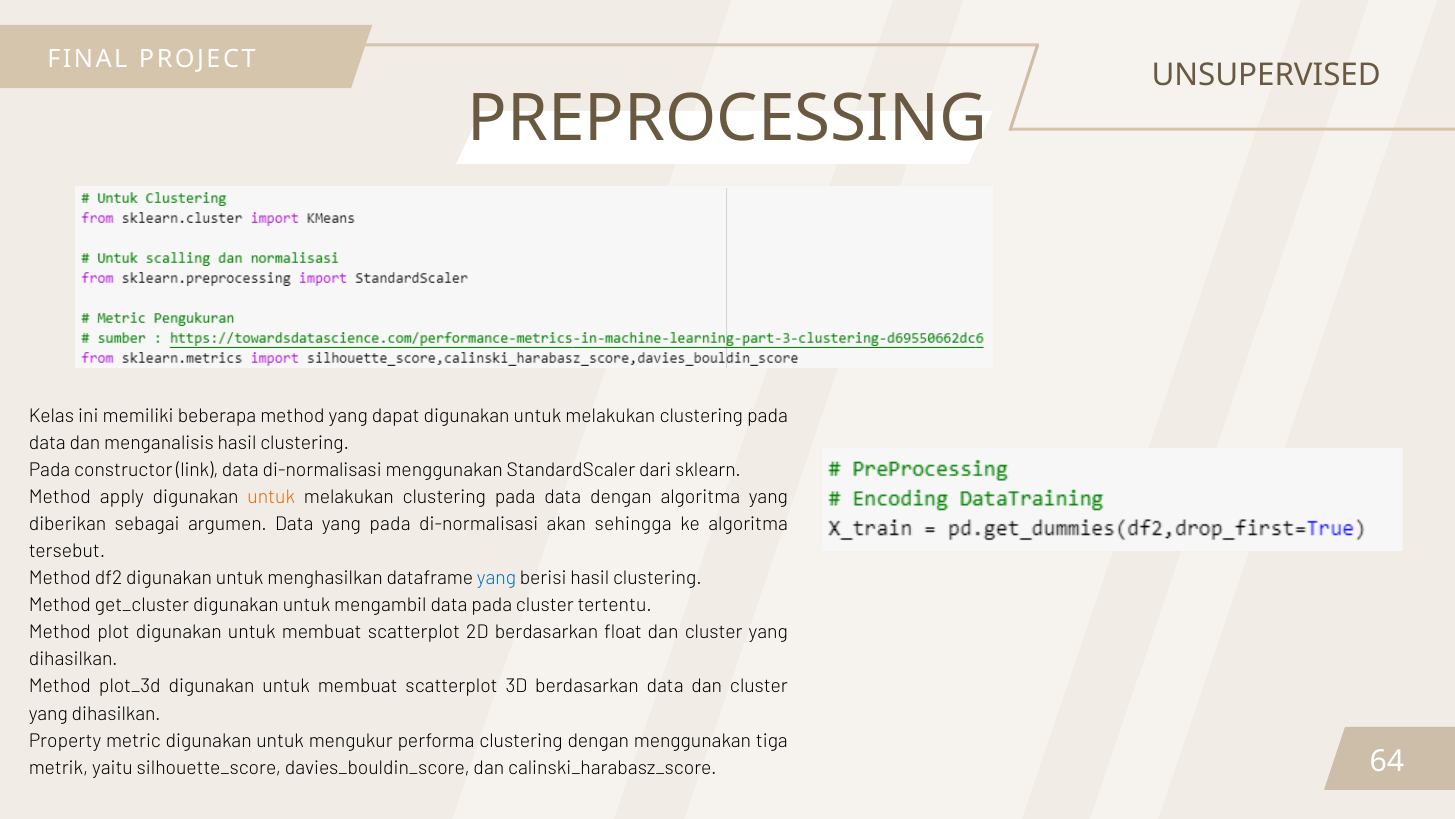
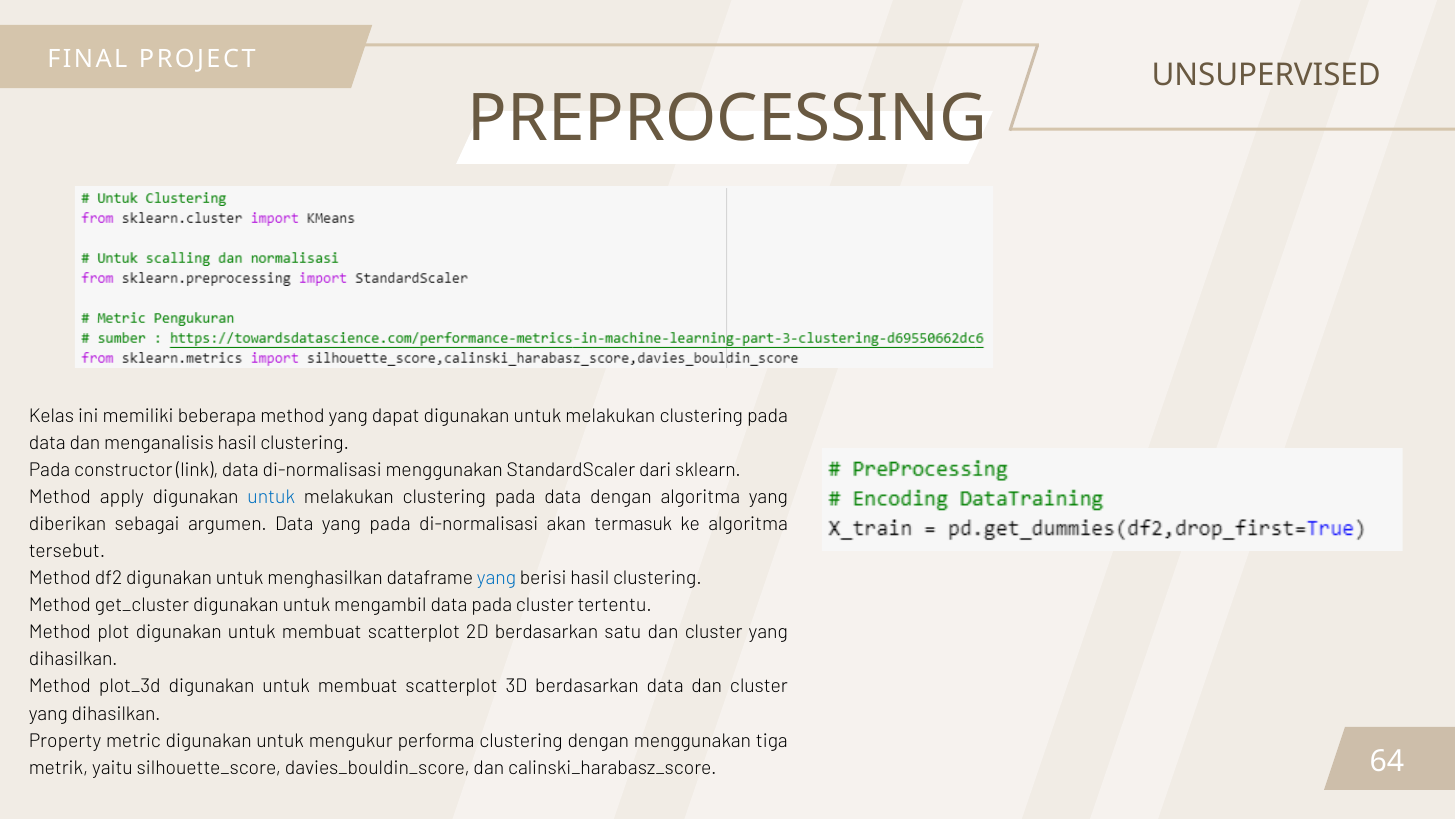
untuk colour: orange -> blue (271, 497)
sehingga: sehingga -> termasuk (633, 524)
float: float -> satu (623, 632)
